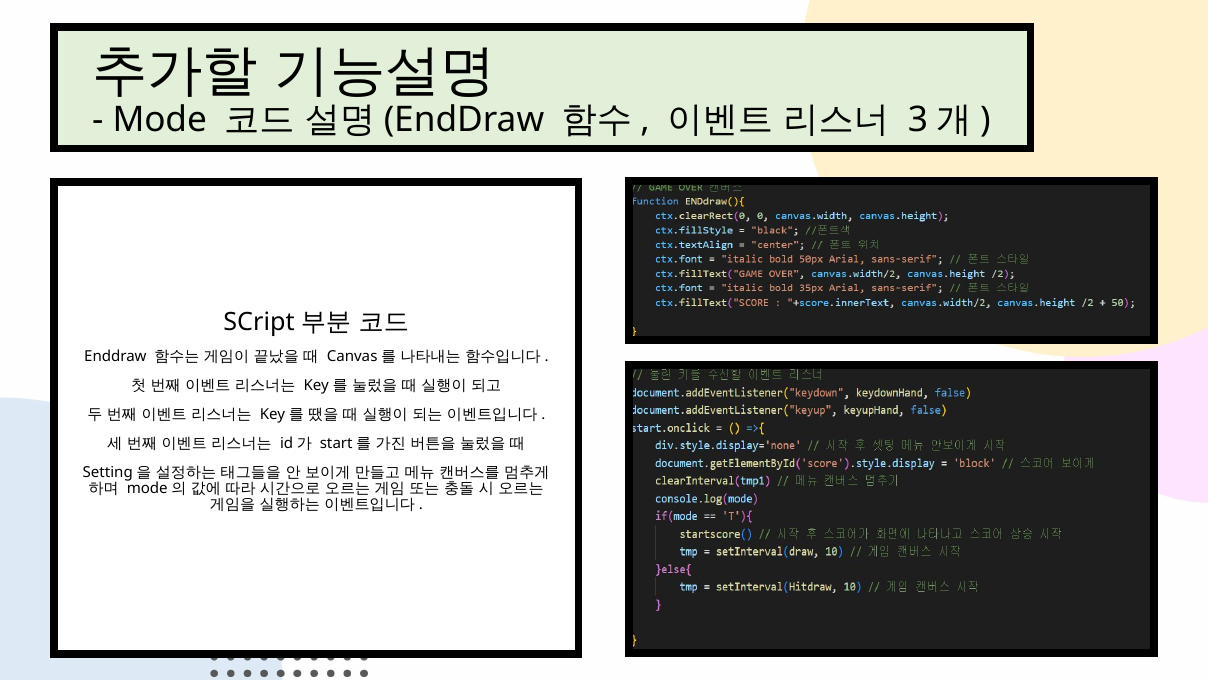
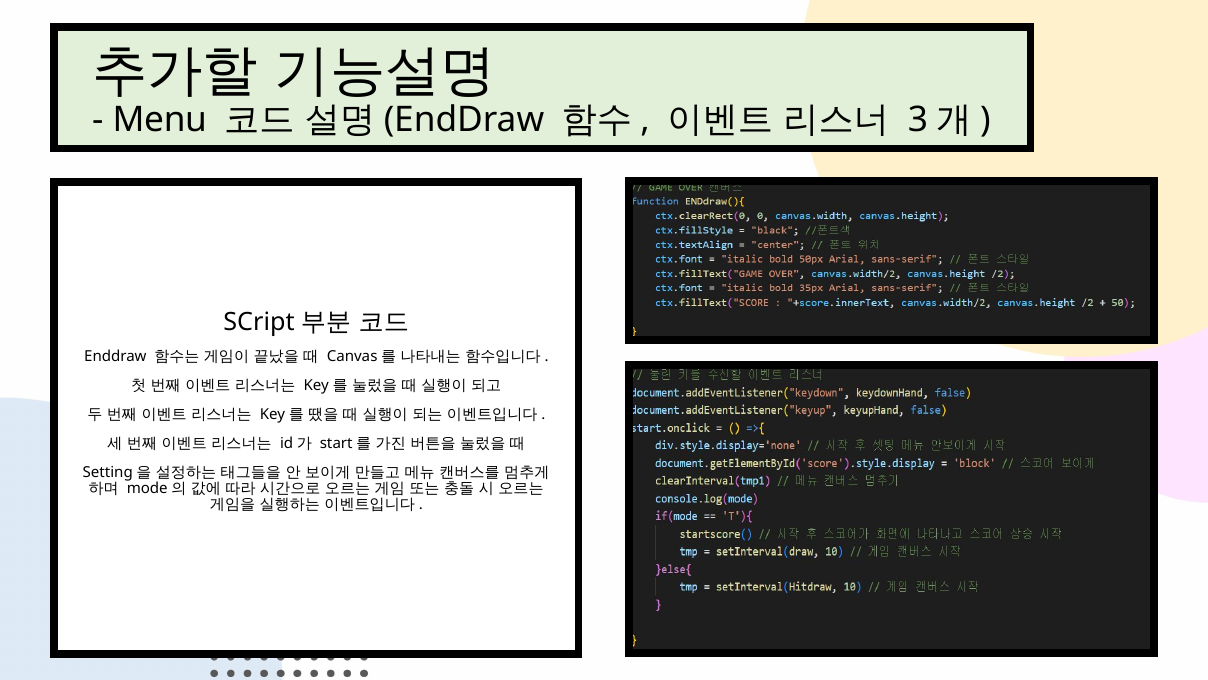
Mode: Mode -> Menu (160, 120)
